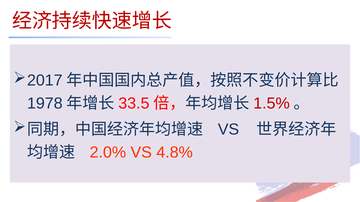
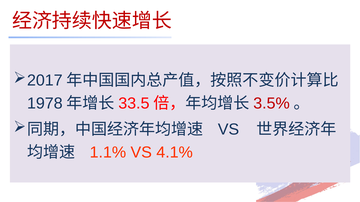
1.5%: 1.5% -> 3.5% (272, 104)
2.0%: 2.0% -> 1.1% (108, 153)
4.8%: 4.8% -> 4.1% (175, 153)
